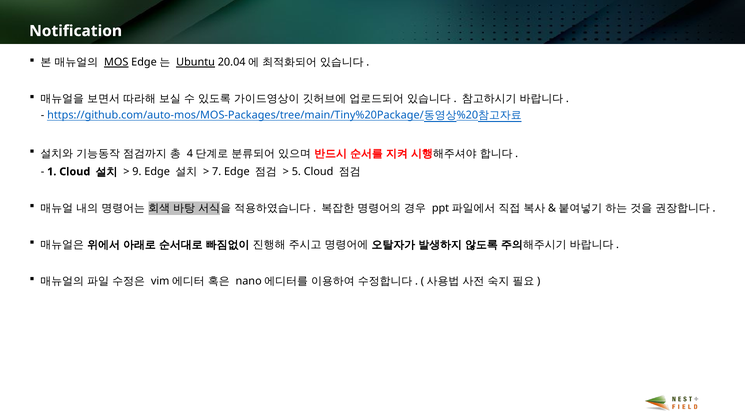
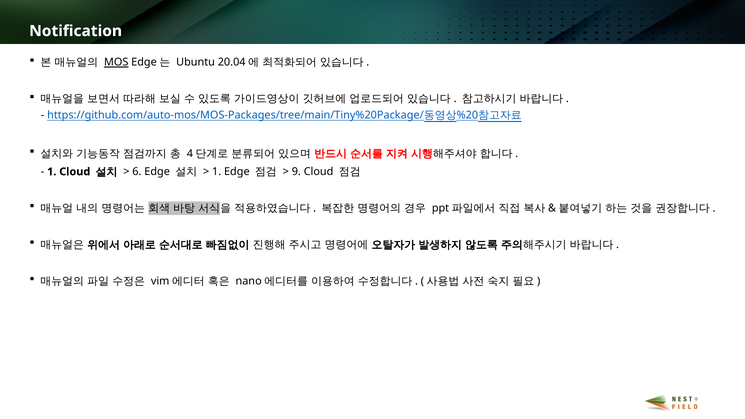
Ubuntu underline: present -> none (196, 62)
9: 9 -> 6 (137, 172)
7: 7 -> 1 (217, 172)
5: 5 -> 9 (296, 172)
